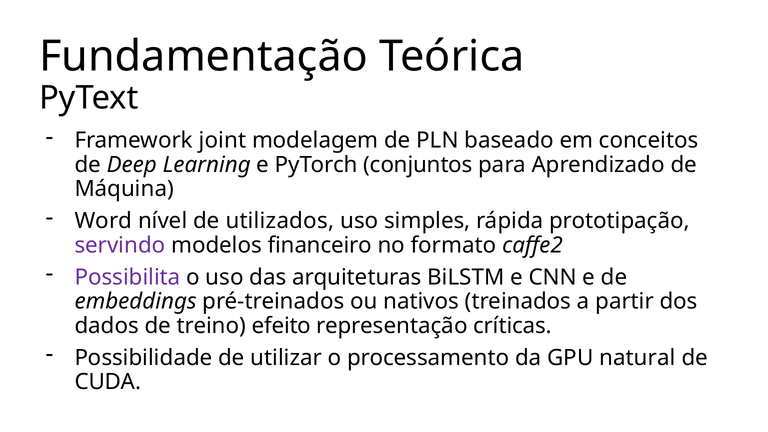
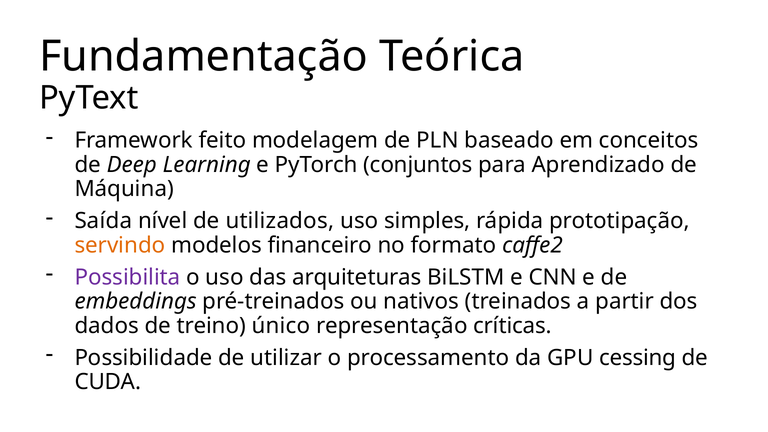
joint: joint -> feito (222, 141)
Word: Word -> Saída (103, 221)
servindo colour: purple -> orange (120, 245)
efeito: efeito -> único (281, 326)
natural: natural -> cessing (638, 358)
